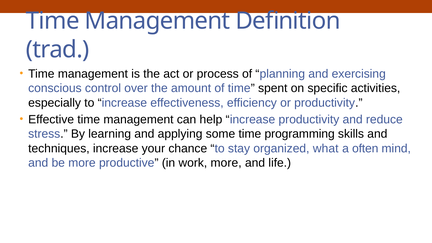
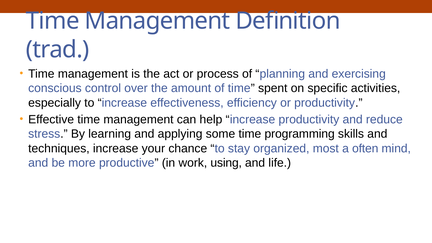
what: what -> most (326, 148)
work more: more -> using (226, 163)
